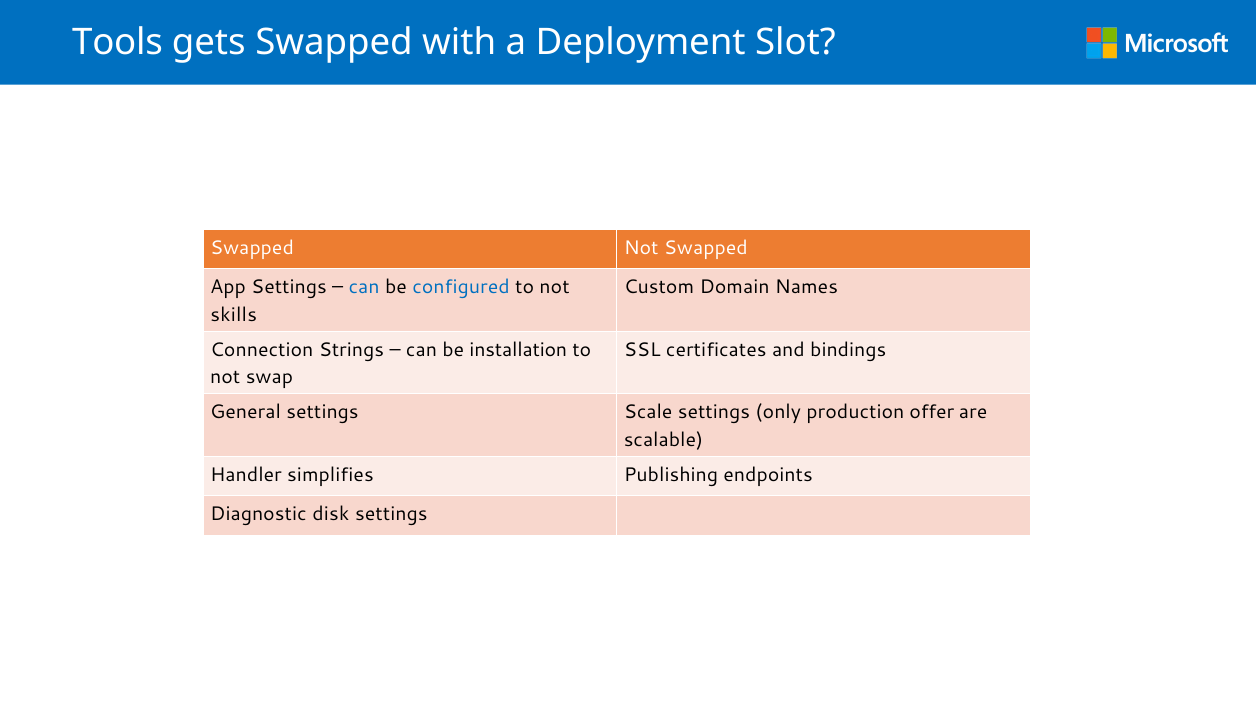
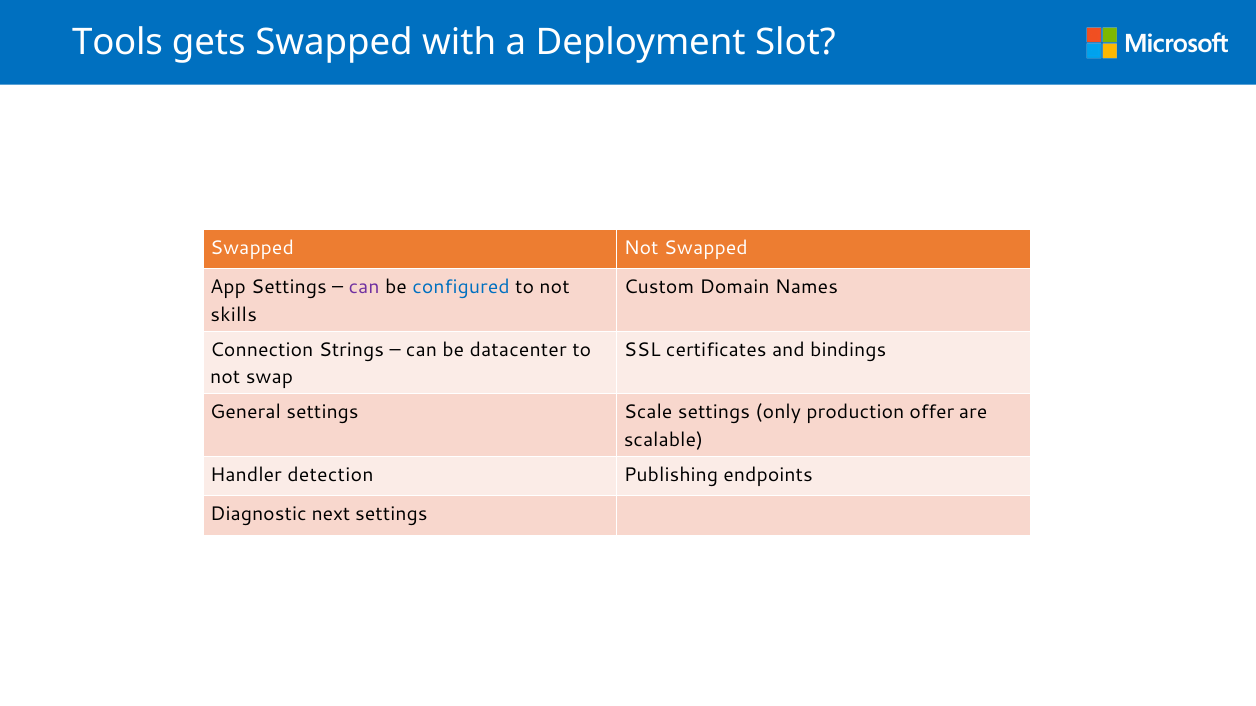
can colour: blue -> purple (364, 287)
installation: installation -> datacenter (518, 350)
simplifies: simplifies -> detection (330, 475)
disk: disk -> next (331, 515)
